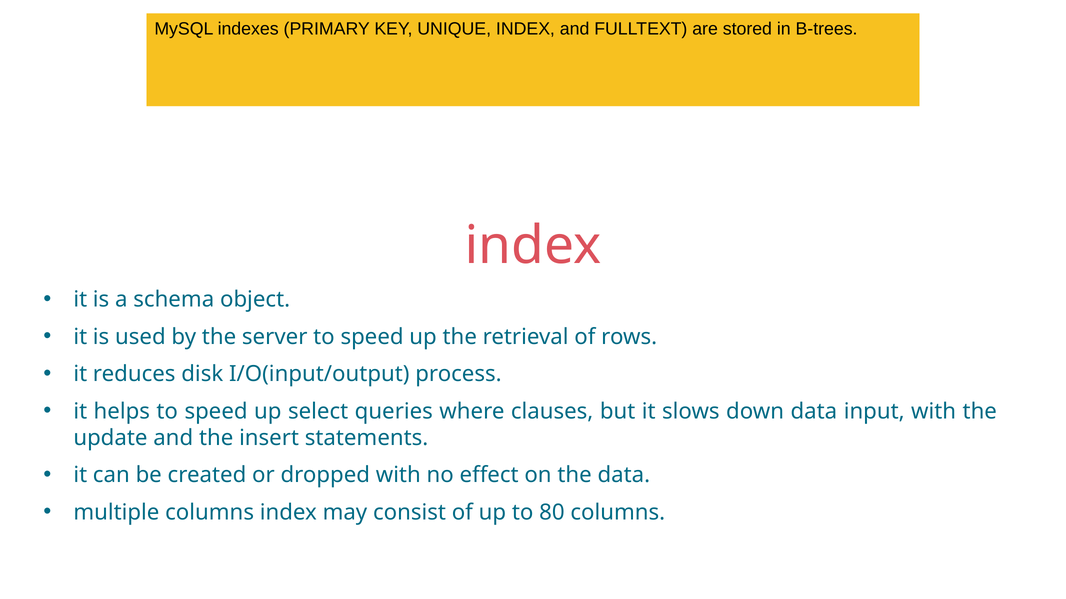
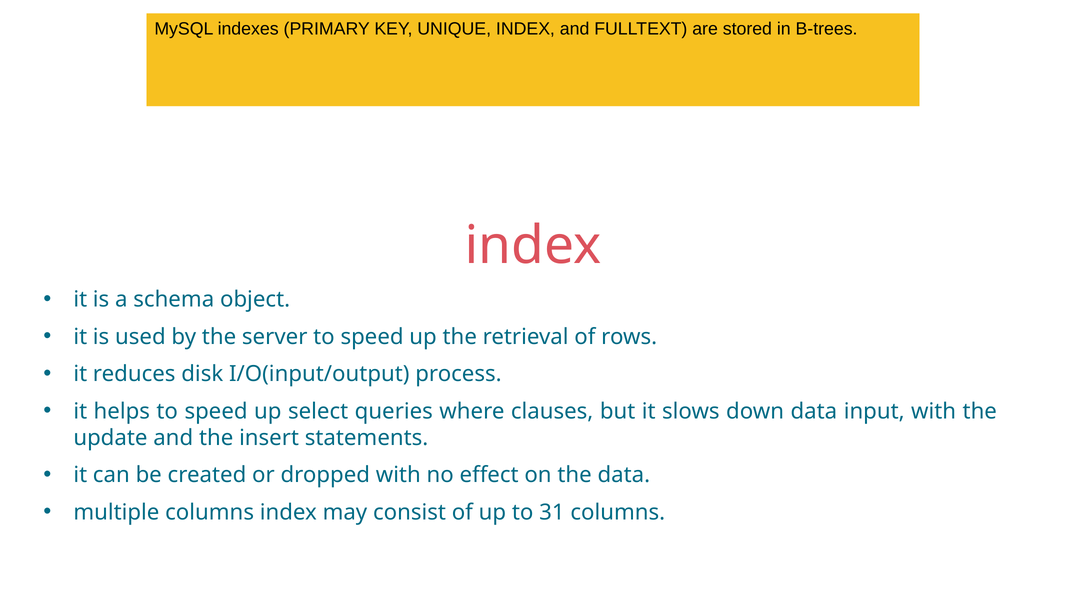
80: 80 -> 31 (552, 513)
